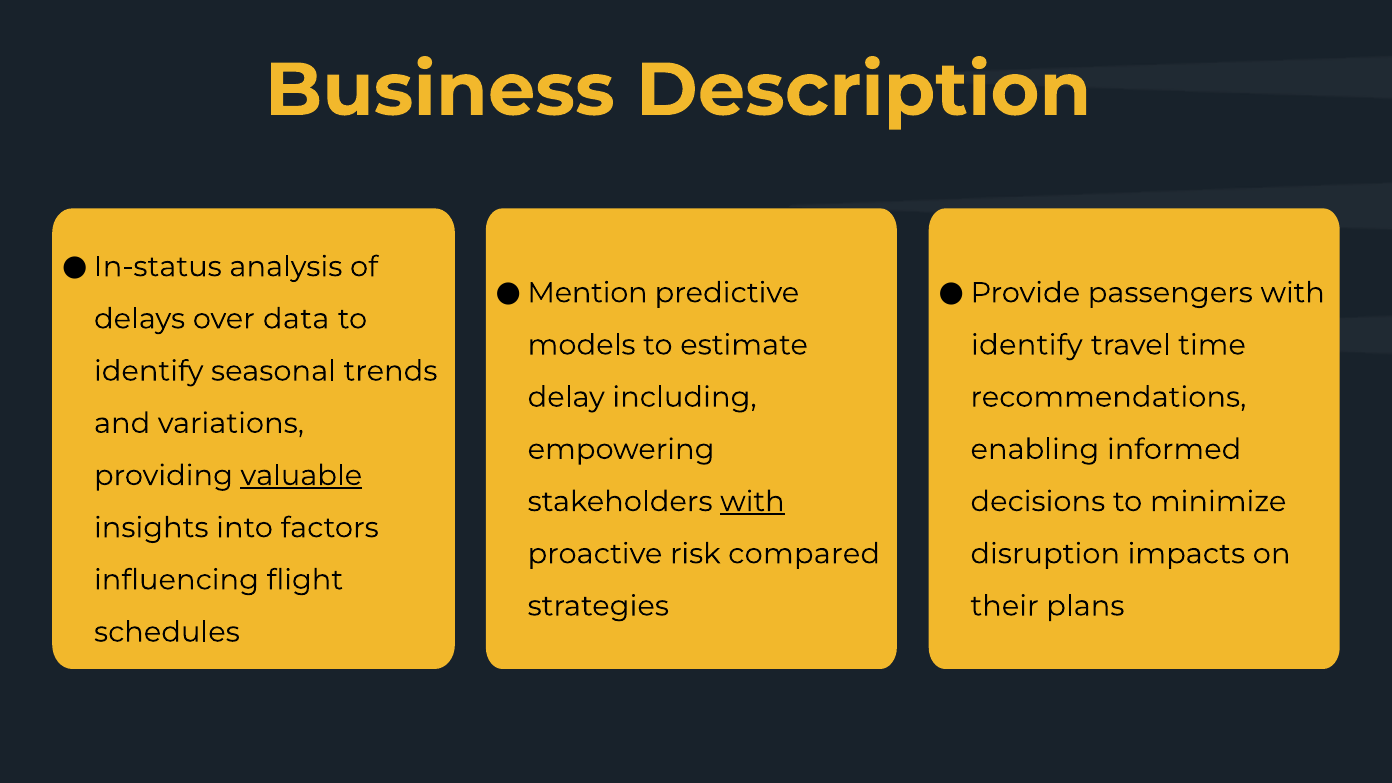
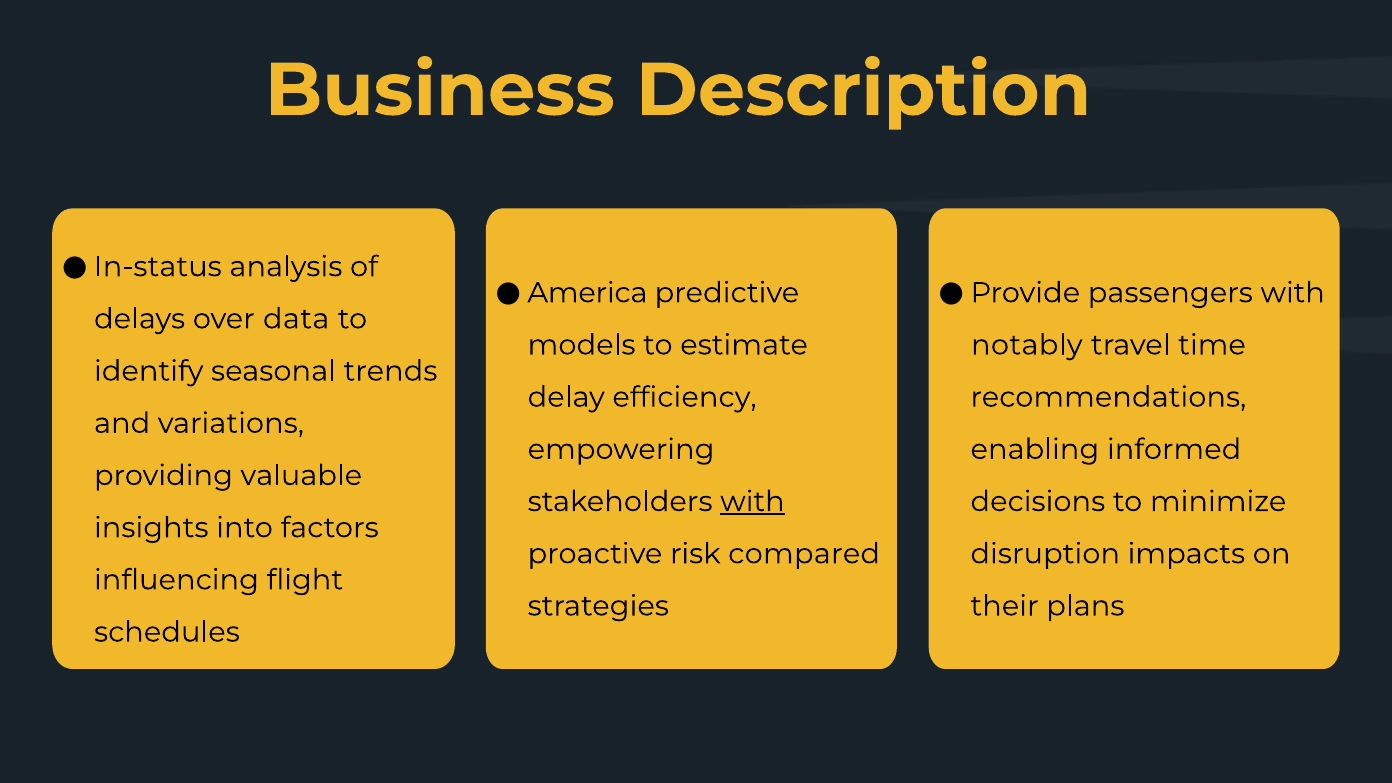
Mention: Mention -> America (587, 293)
identify: identify -> notably (1027, 345)
including: including -> efficiency (684, 397)
valuable underline: present -> none (301, 475)
